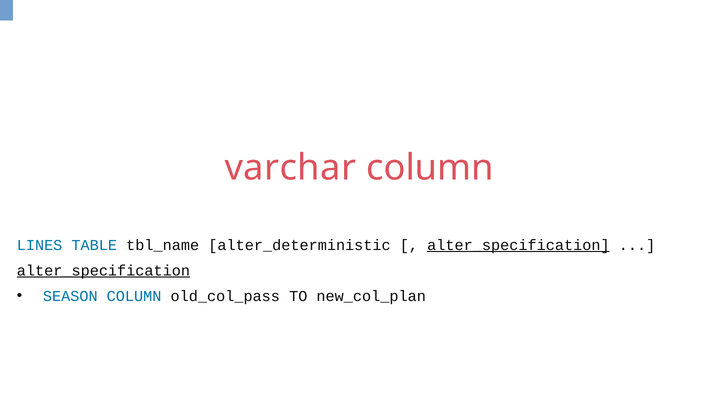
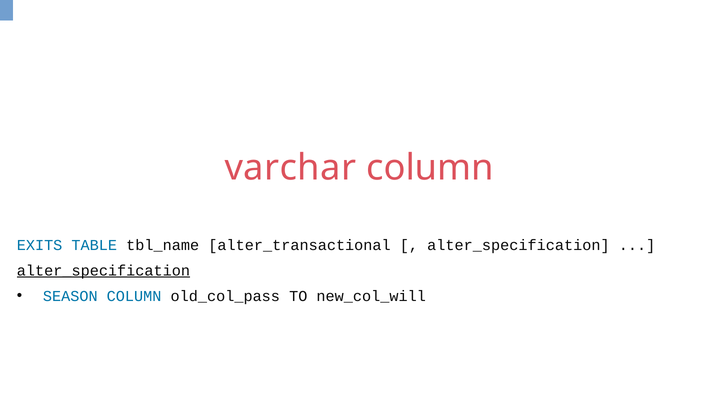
LINES: LINES -> EXITS (40, 245)
alter_deterministic: alter_deterministic -> alter_transactional (300, 245)
alter_specification underline: present -> none (518, 245)
new_col_plan: new_col_plan -> new_col_will (371, 296)
